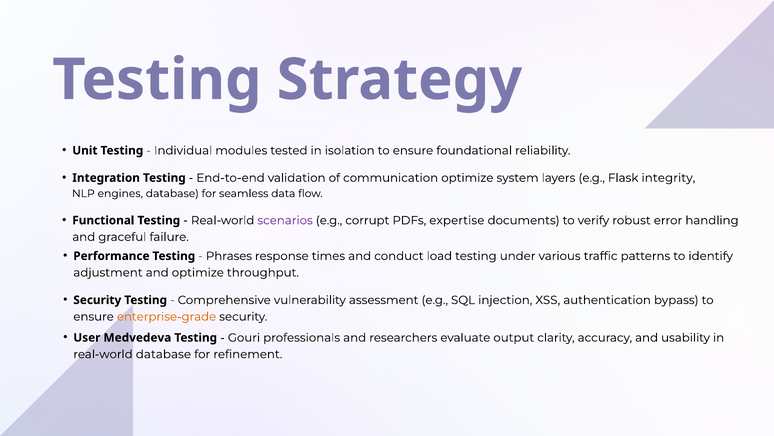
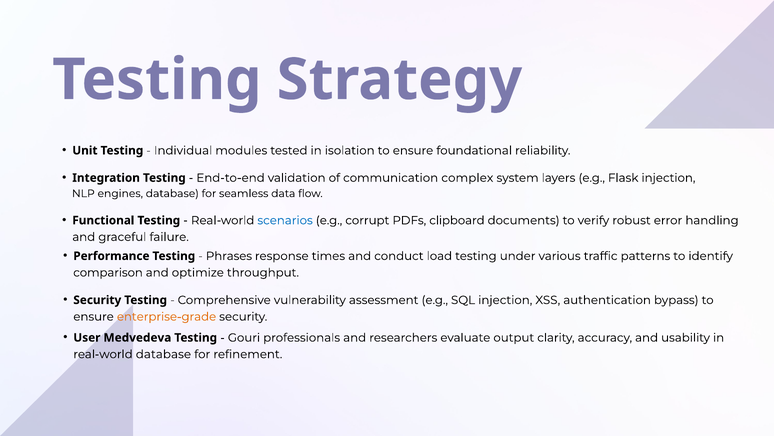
communication optimize: optimize -> complex (467, 178)
Flask integrity: integrity -> injection (668, 178)
scenarios colour: purple -> blue (285, 220)
expertise: expertise -> clipboard (457, 220)
adjustment: adjustment -> comparison (108, 272)
